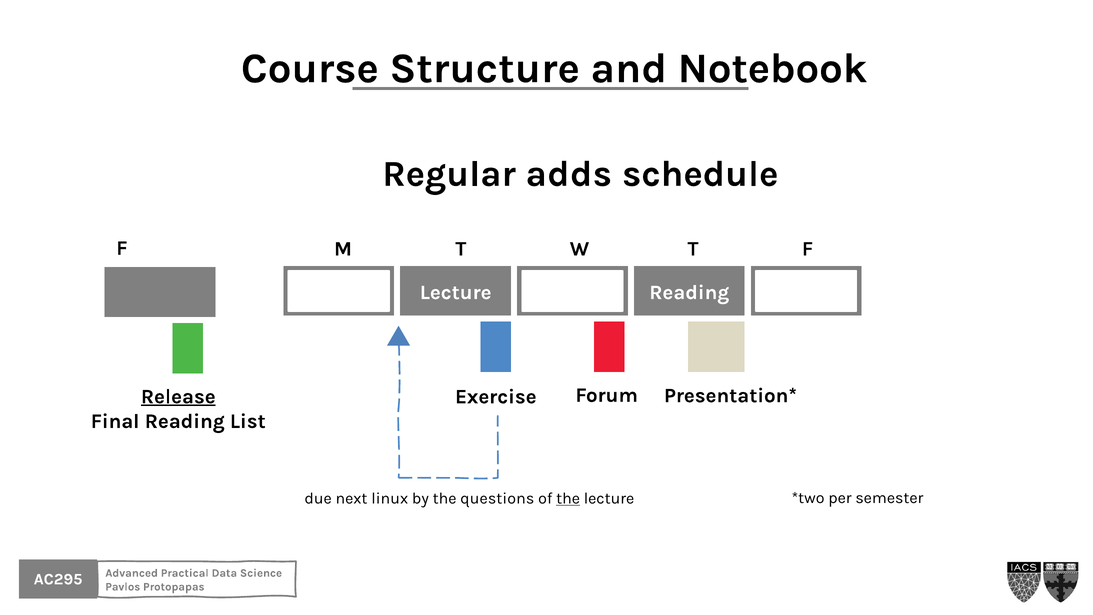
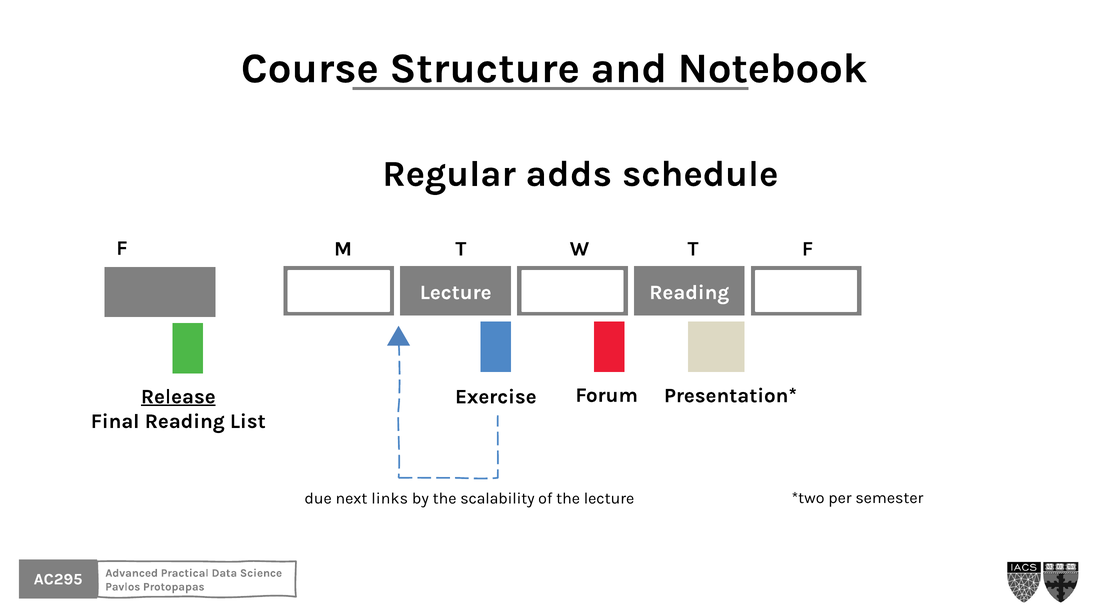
linux: linux -> links (390, 498)
questions: questions -> scalability (497, 498)
the underline: present -> none (568, 498)
